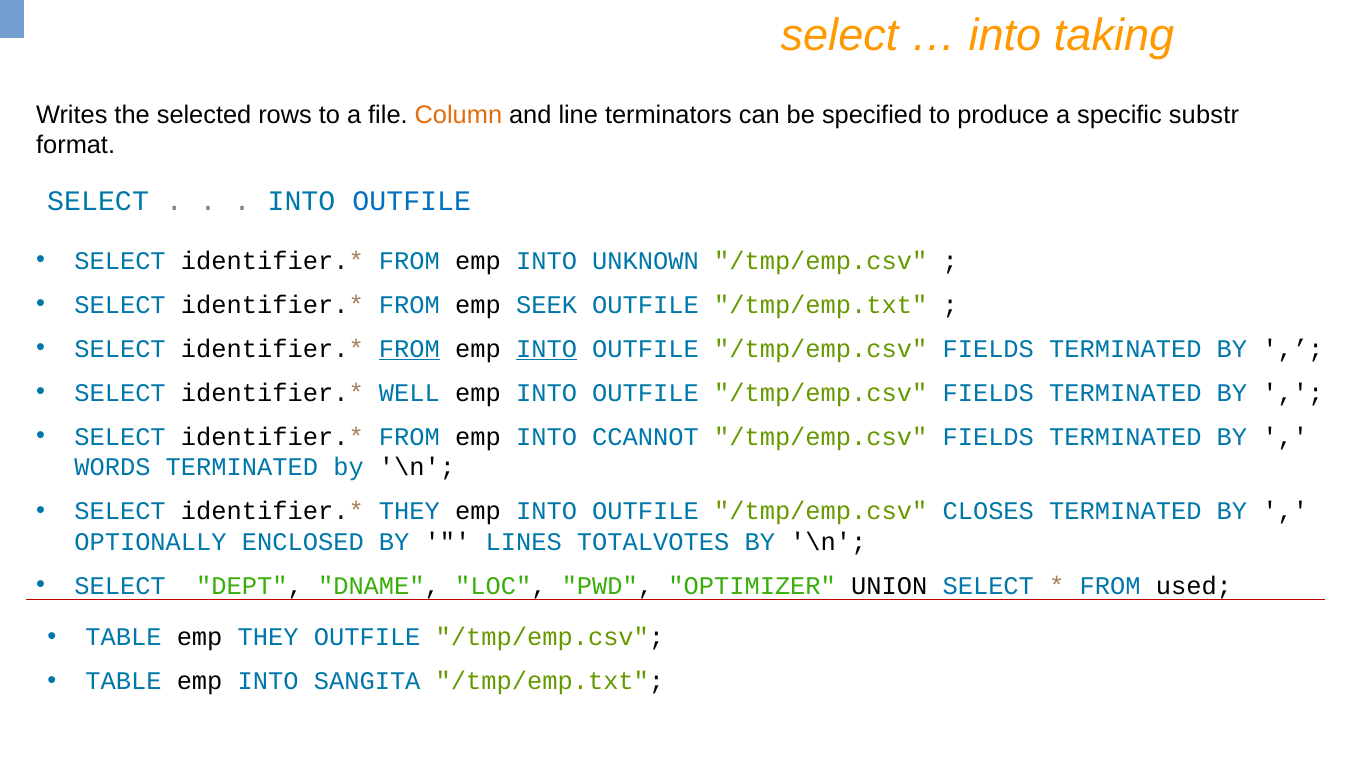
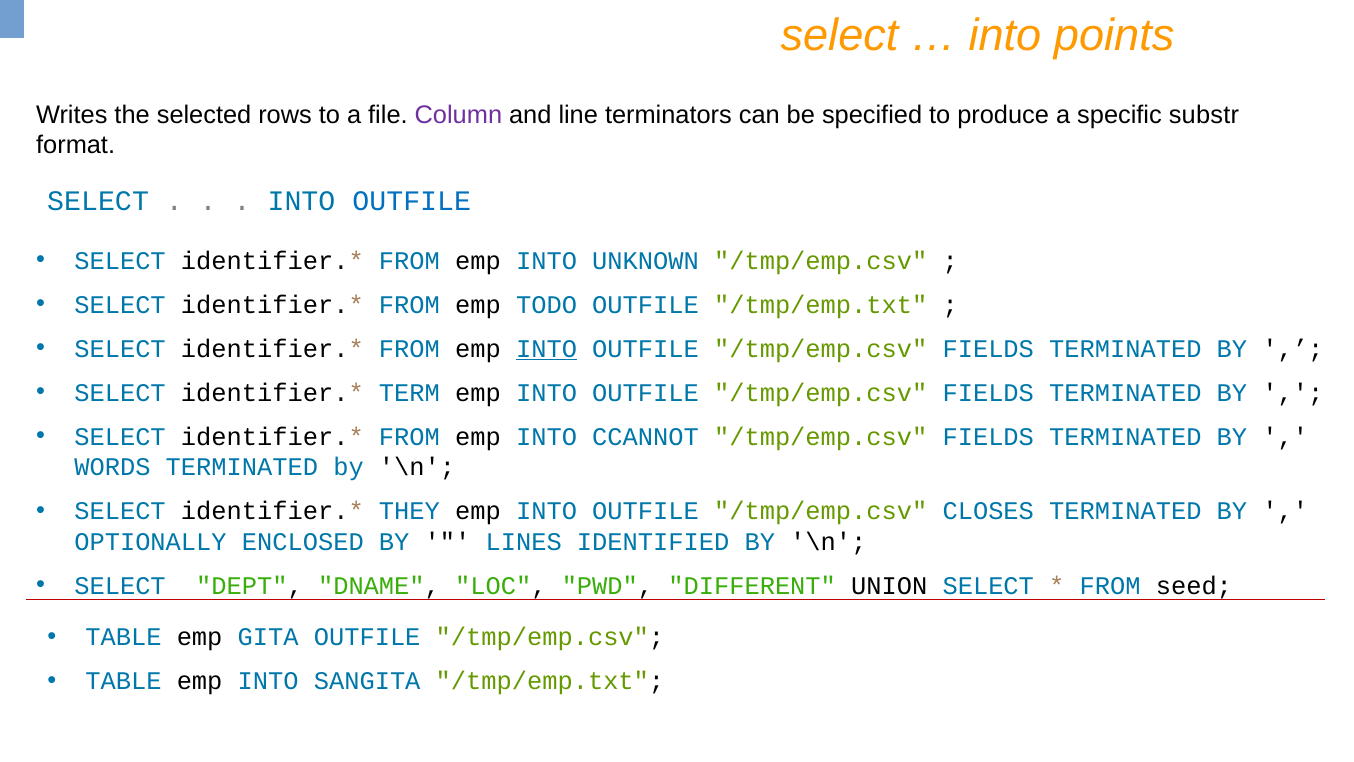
taking: taking -> points (1114, 35)
Column colour: orange -> purple (458, 115)
SEEK: SEEK -> TODO (547, 305)
FROM underline: present -> none (409, 349)
WELL: WELL -> TERM (409, 393)
TOTALVOTES: TOTALVOTES -> IDENTIFIED (653, 541)
OPTIMIZER: OPTIMIZER -> DIFFERENT (752, 585)
used: used -> seed (1194, 585)
emp THEY: THEY -> GITA (268, 637)
